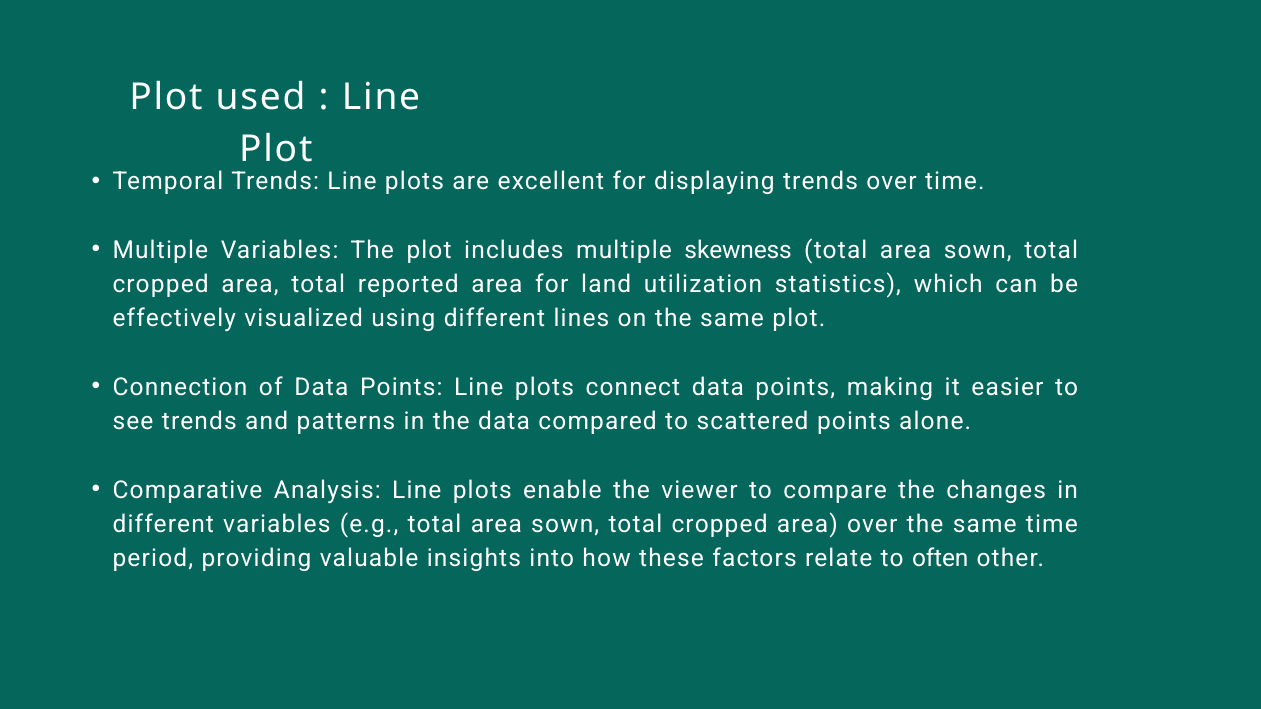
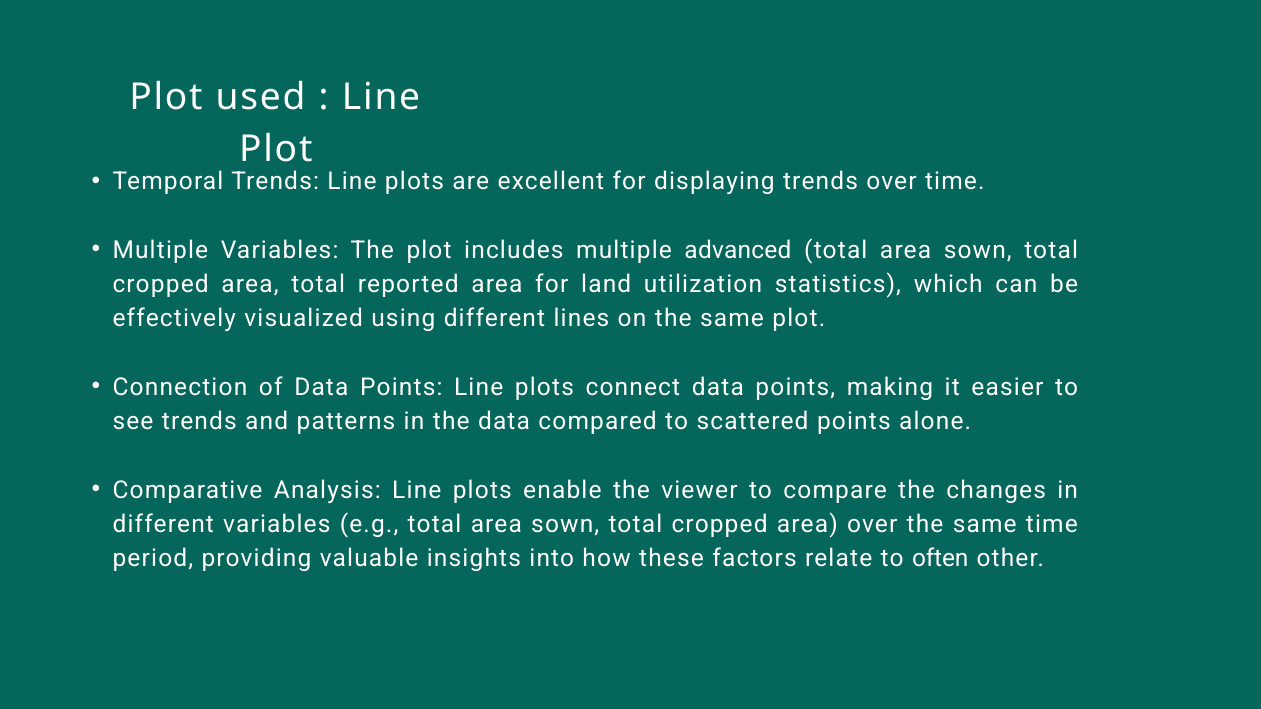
skewness: skewness -> advanced (738, 250)
